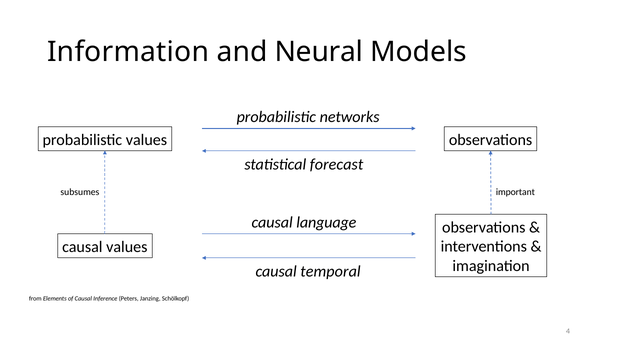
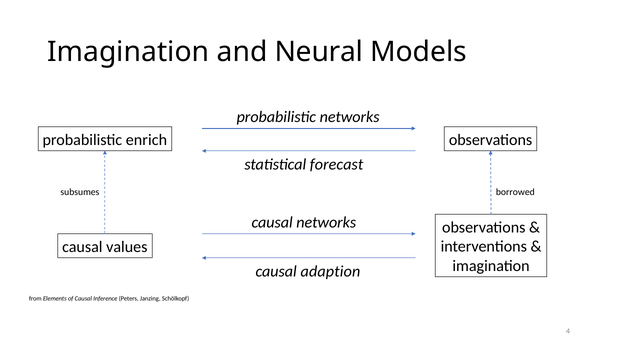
Information: Information -> Imagination (128, 52)
probabilistic values: values -> enrich (146, 140)
important: important -> borrowed (515, 192)
causal language: language -> networks (326, 223)
temporal: temporal -> adaption (330, 271)
